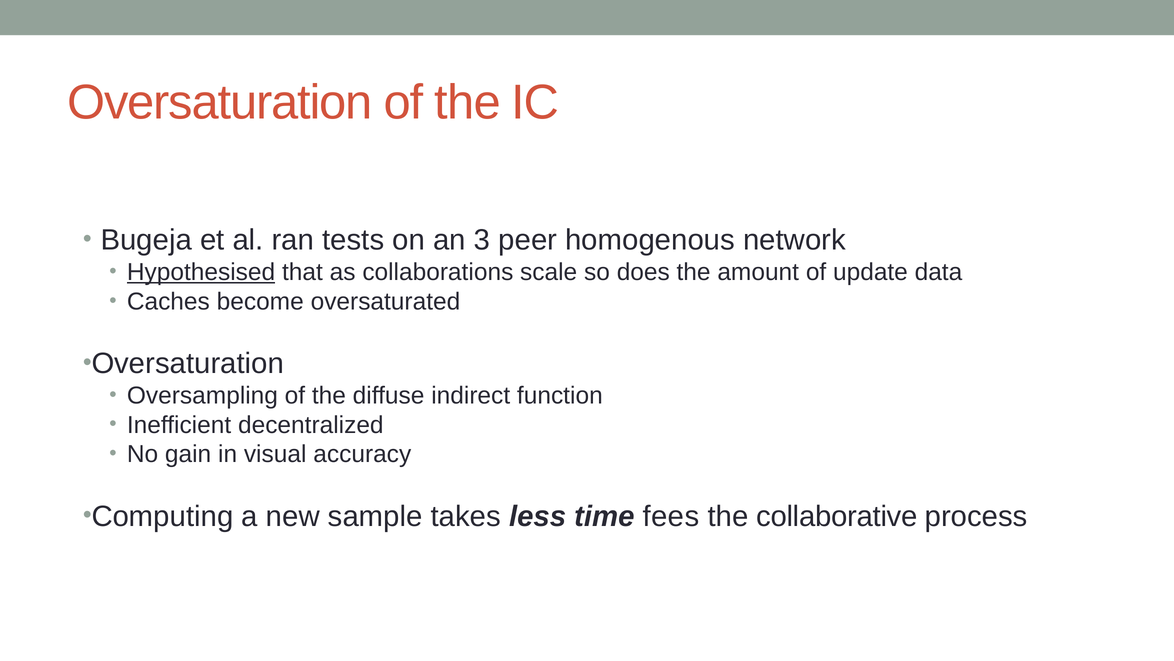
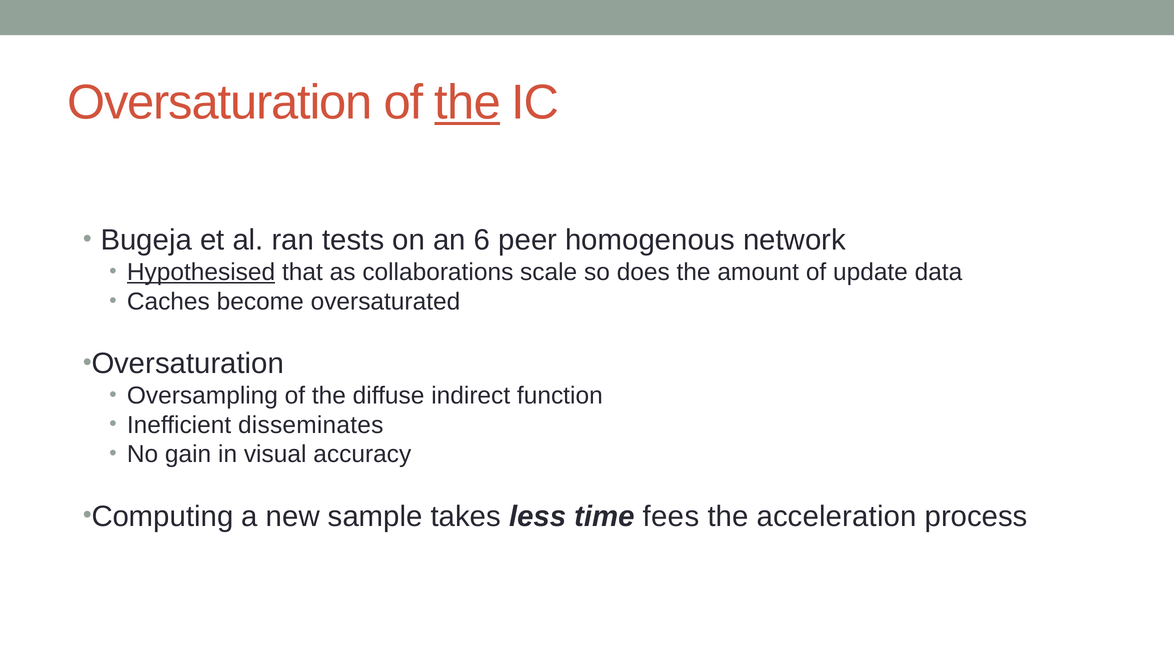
the underline: none -> present (468, 102)
3: 3 -> 6 (482, 240)
decentralized: decentralized -> disseminates (311, 425)
collaborative: collaborative -> acceleration (837, 516)
